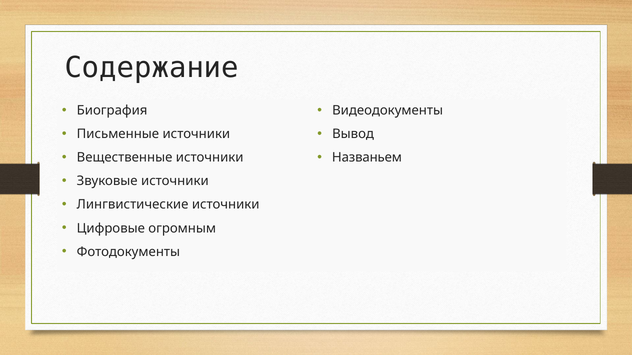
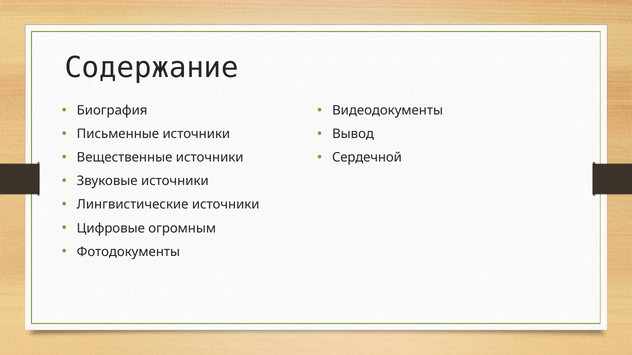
Названьем: Названьем -> Сердечной (367, 158)
